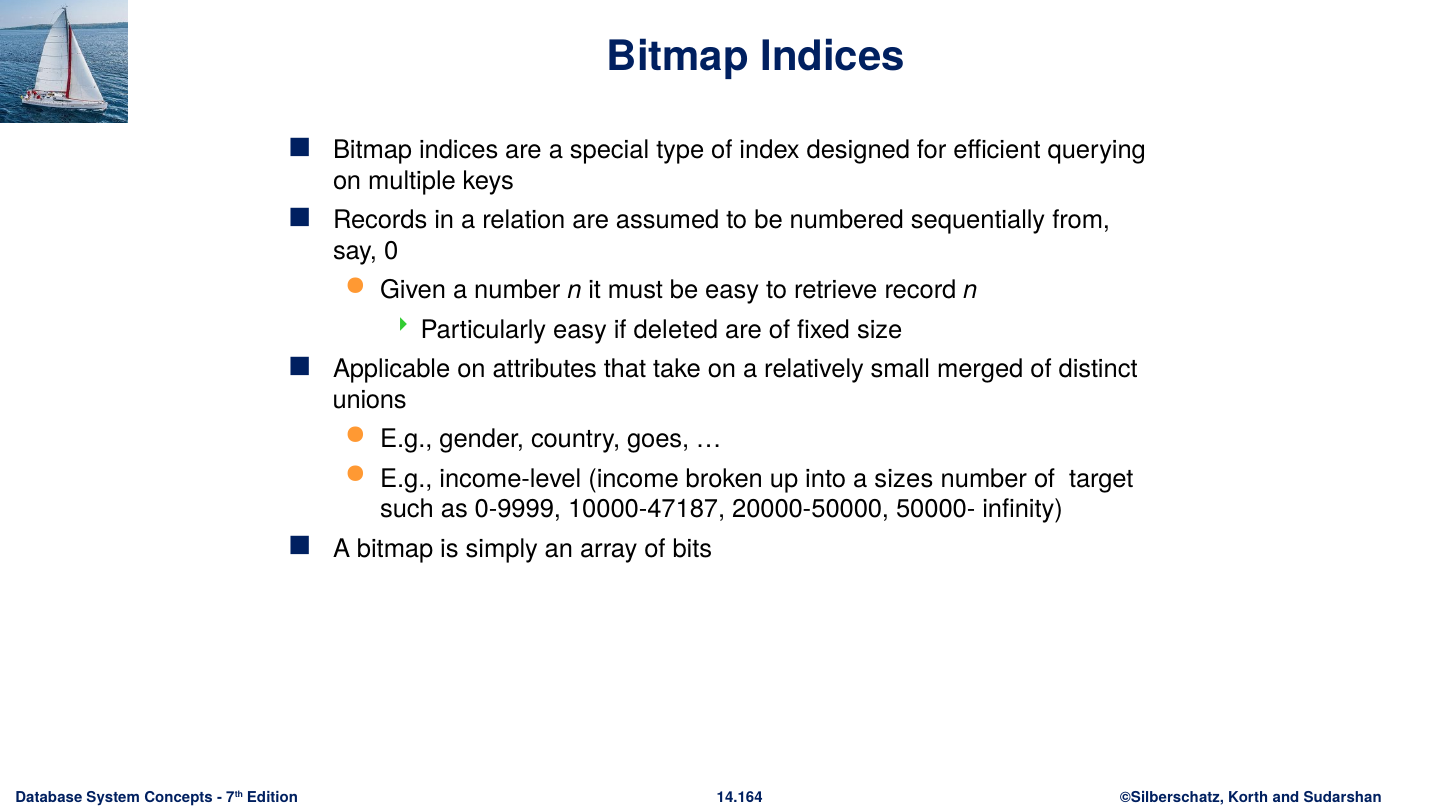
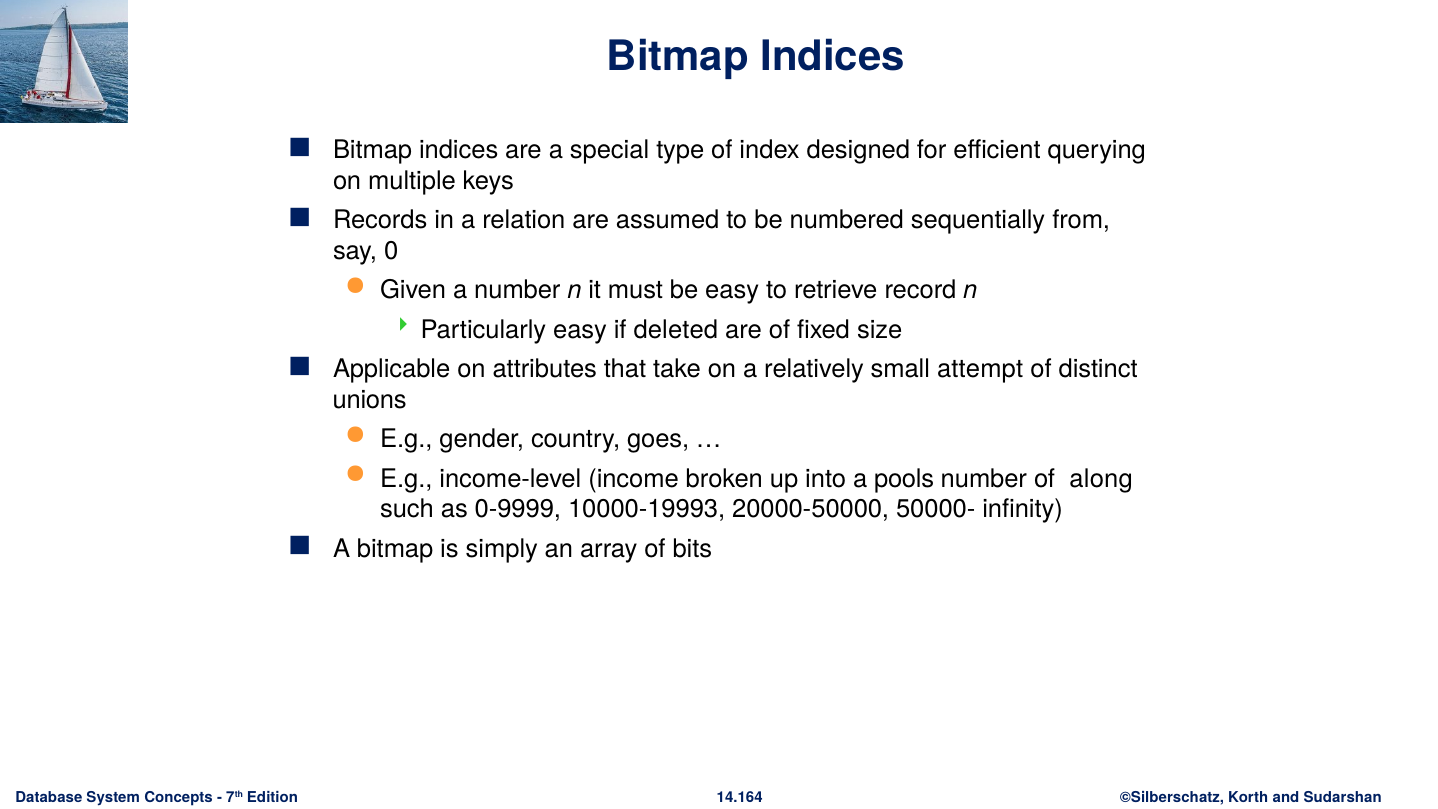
merged: merged -> attempt (980, 369)
sizes: sizes -> pools (904, 479)
target: target -> along (1101, 479)
10000-47187: 10000-47187 -> 10000-19993 (647, 509)
